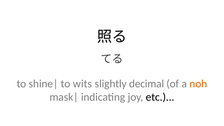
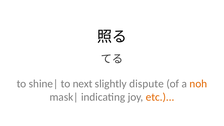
wits: wits -> next (83, 84)
decimal: decimal -> dispute (146, 84)
etc colour: black -> orange (160, 97)
